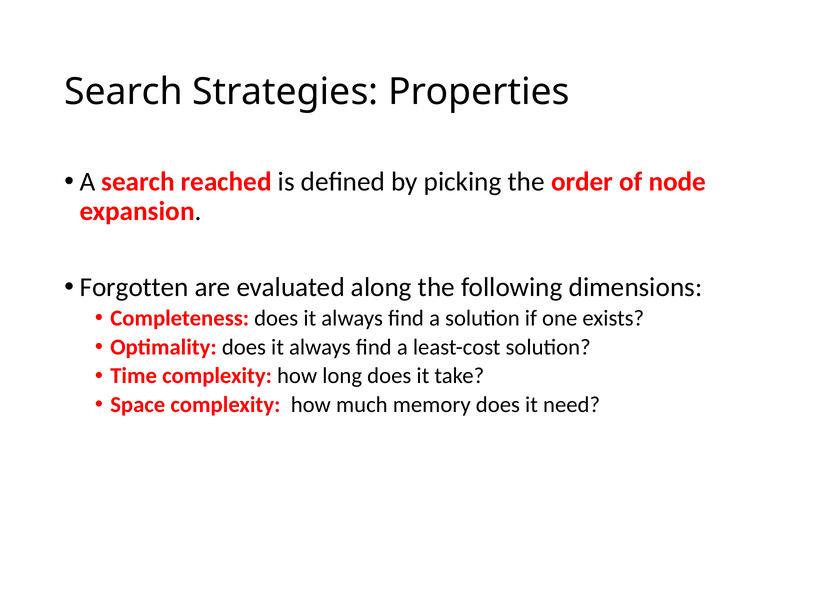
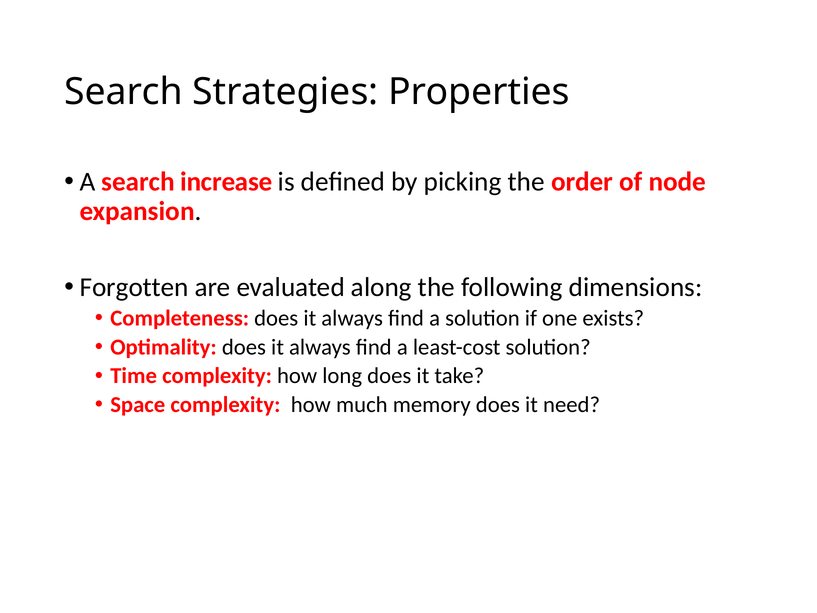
reached: reached -> increase (226, 182)
